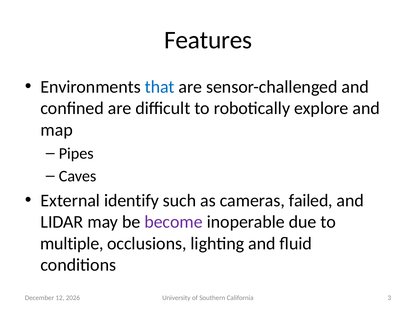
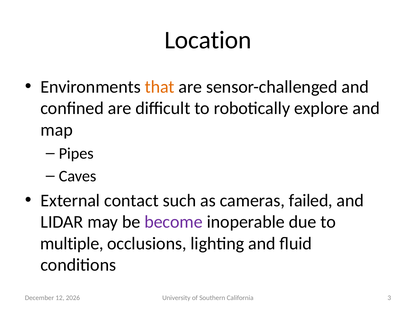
Features: Features -> Location (208, 40)
that colour: blue -> orange (160, 87)
identify: identify -> contact (131, 200)
